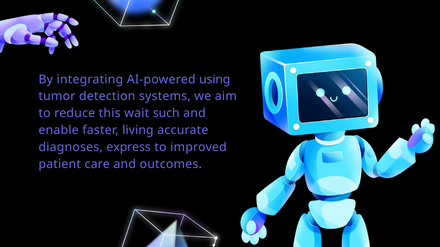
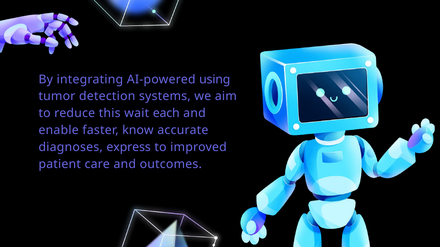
such: such -> each (166, 114)
living: living -> know (138, 131)
